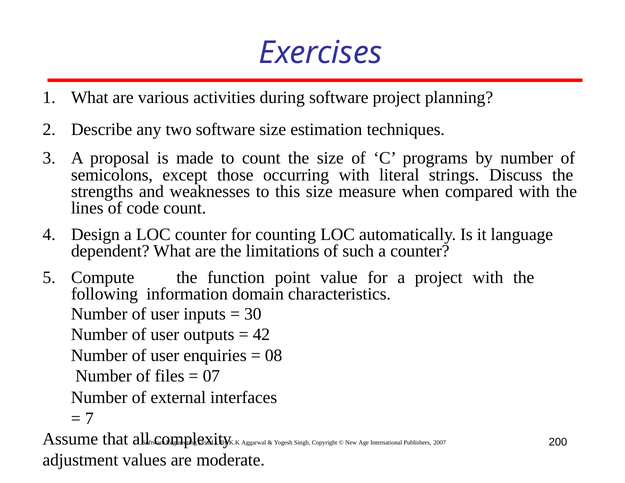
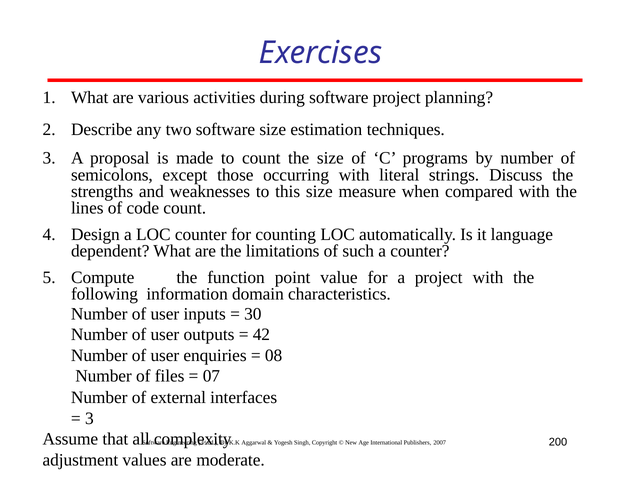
7: 7 -> 3 (89, 418)
